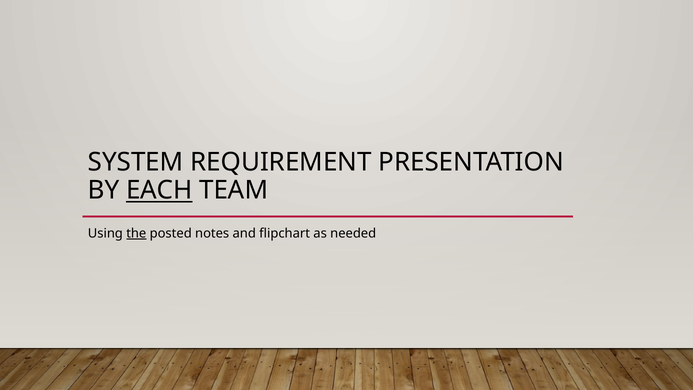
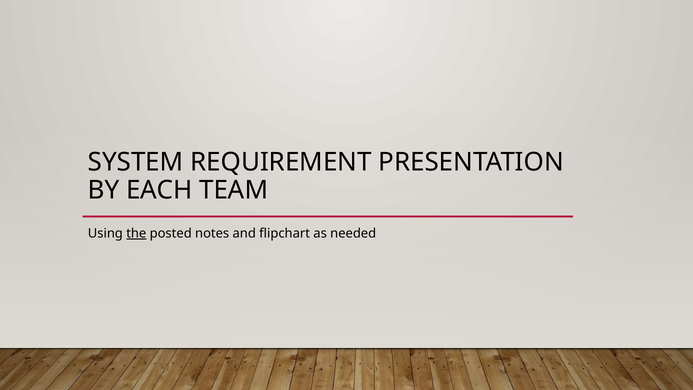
EACH underline: present -> none (159, 190)
